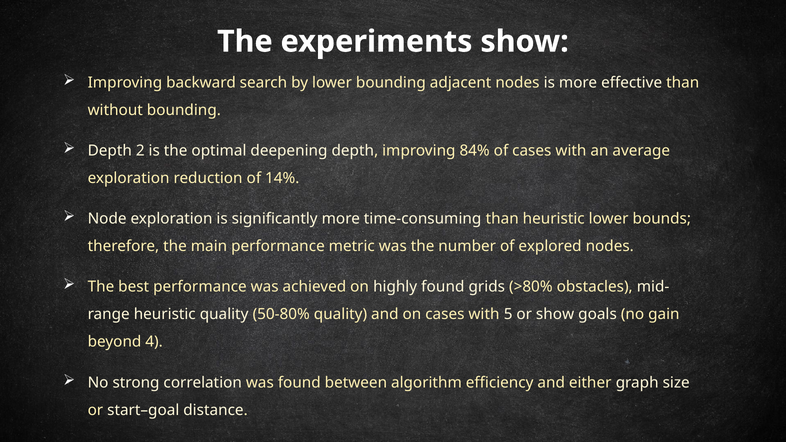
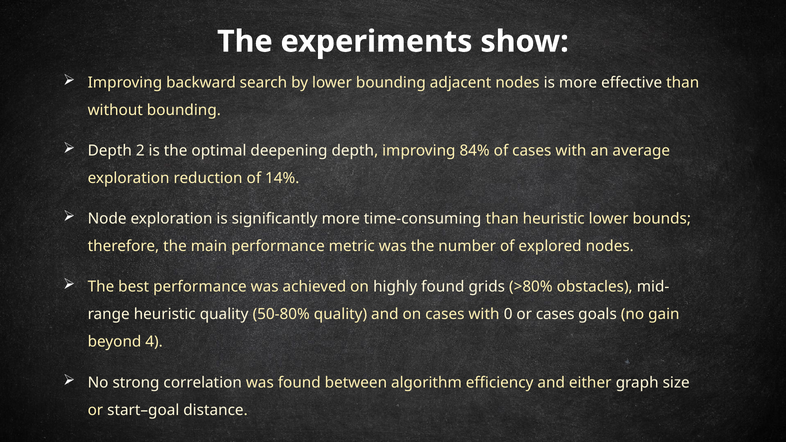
5: 5 -> 0 (508, 314)
or show: show -> cases (555, 314)
